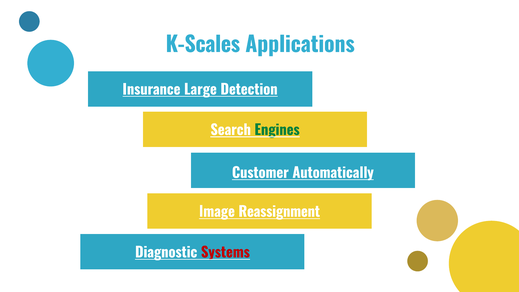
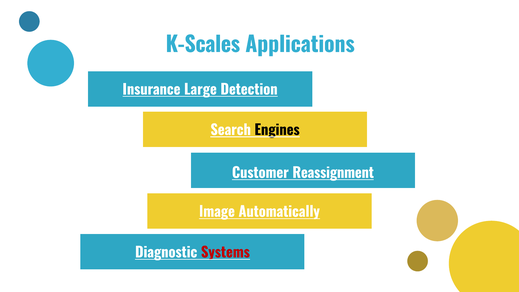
Engines colour: green -> black (277, 130)
Automatically: Automatically -> Reassignment (333, 173)
Reassignment: Reassignment -> Automatically (279, 212)
